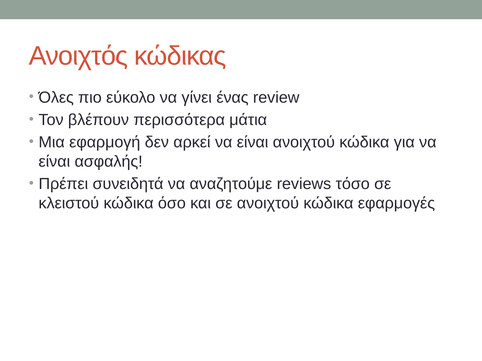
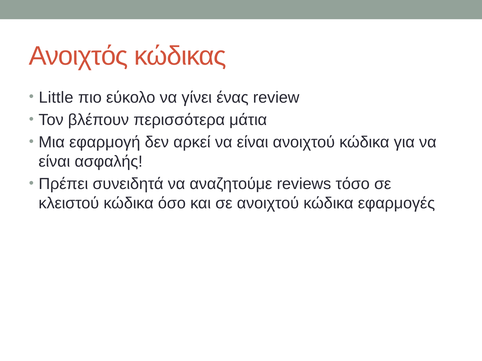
Όλες: Όλες -> Little (56, 98)
